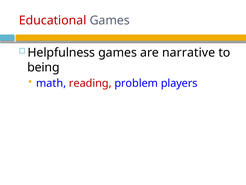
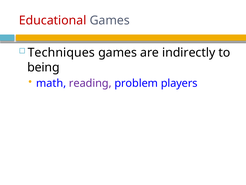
Helpfulness: Helpfulness -> Techniques (61, 53)
narrative: narrative -> indirectly (189, 53)
reading colour: red -> purple (90, 83)
